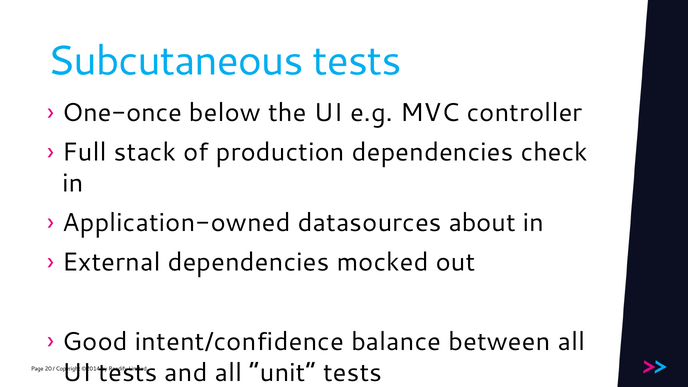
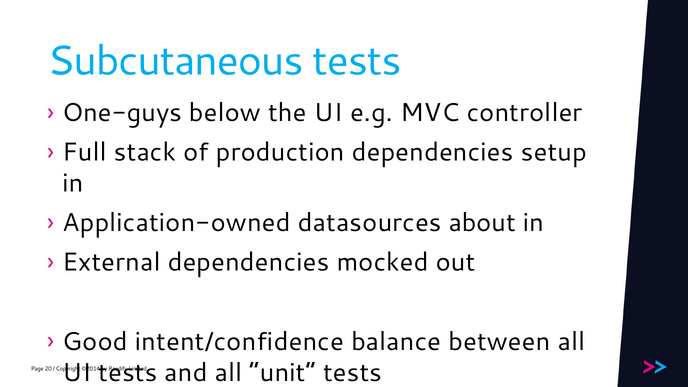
One-once: One-once -> One-guys (122, 113)
check: check -> setup (554, 152)
